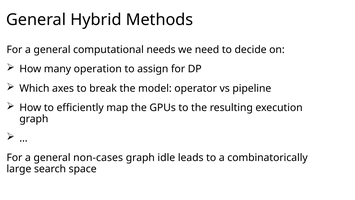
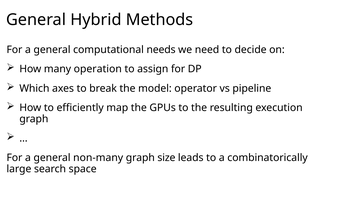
non-cases: non-cases -> non-many (98, 157)
idle: idle -> size (166, 157)
